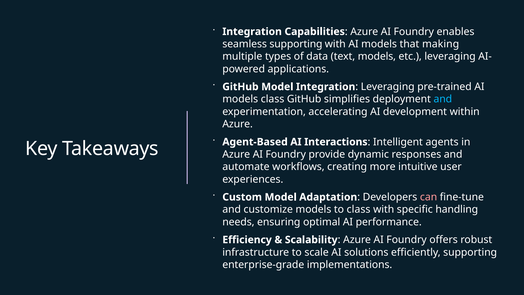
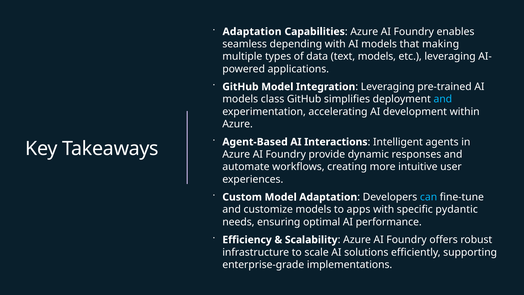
Integration: Integration -> Adaptation (252, 32)
seamless supporting: supporting -> depending (296, 44)
can colour: pink -> light blue (429, 197)
to class: class -> apps (359, 209)
handling: handling -> pydantic (457, 209)
